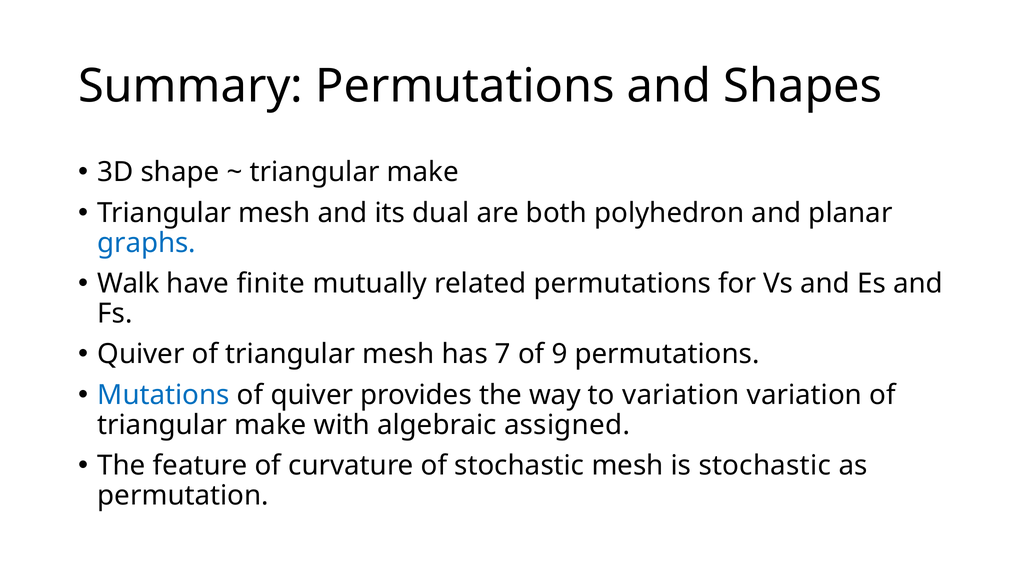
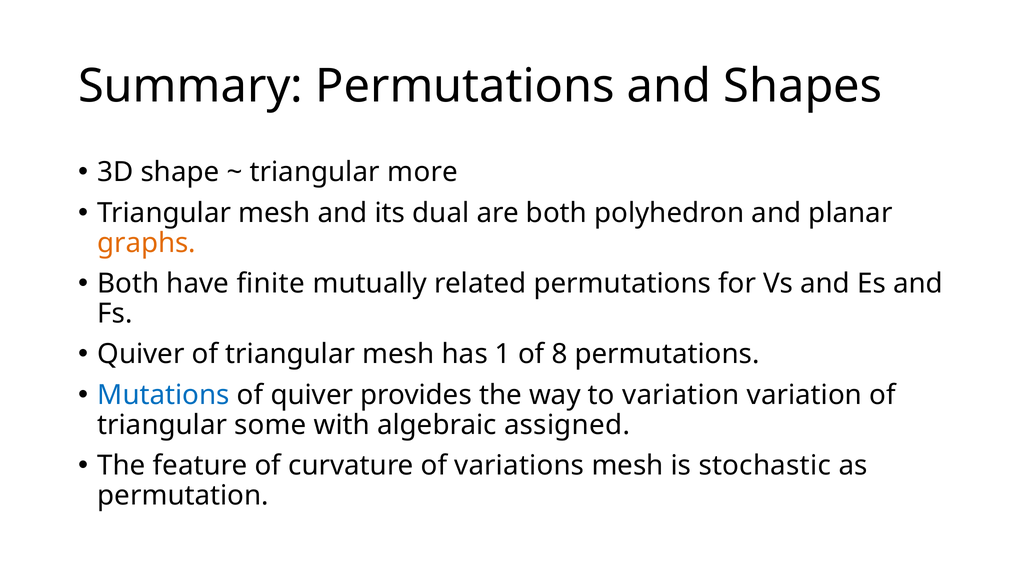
make: make -> more (423, 172)
graphs colour: blue -> orange (147, 243)
Walk: Walk -> Both (128, 283)
7: 7 -> 1 (503, 354)
9: 9 -> 8 (560, 354)
make: make -> some (270, 425)
of stochastic: stochastic -> variations (519, 465)
